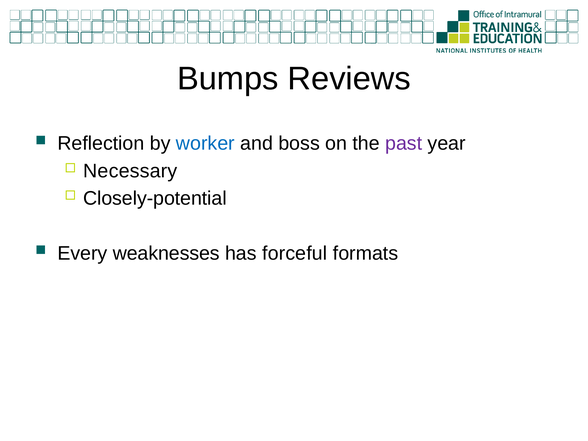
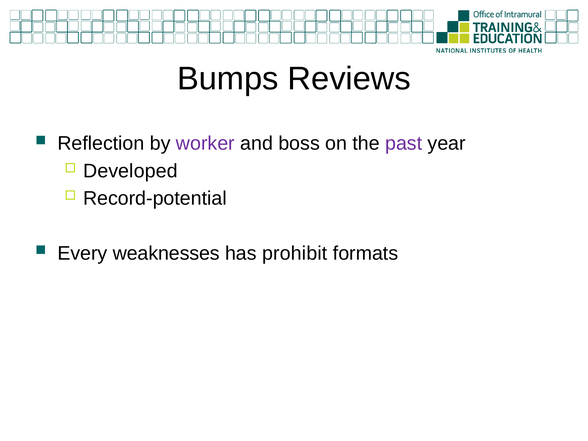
worker colour: blue -> purple (205, 143)
Necessary: Necessary -> Developed (130, 171)
Closely-potential: Closely-potential -> Record-potential (155, 198)
forceful: forceful -> prohibit (295, 253)
